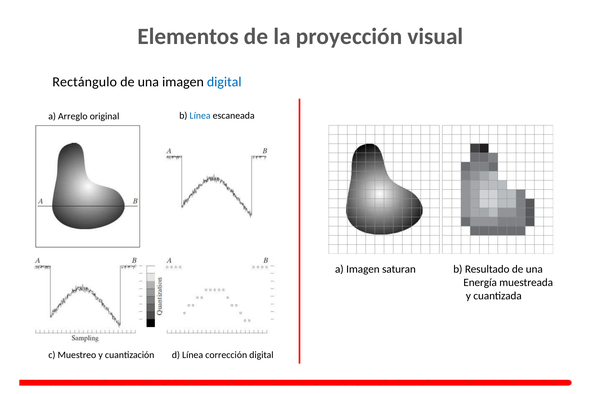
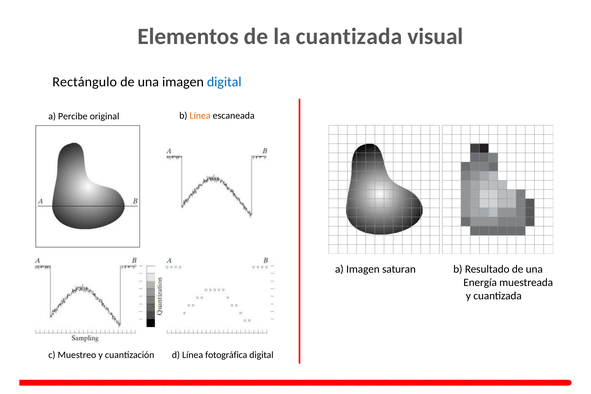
la proyección: proyección -> cuantizada (349, 36)
Arreglo: Arreglo -> Percibe (73, 116)
Línea colour: blue -> orange (200, 116)
corrección: corrección -> fotográfica (226, 355)
